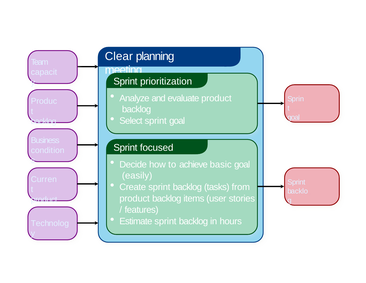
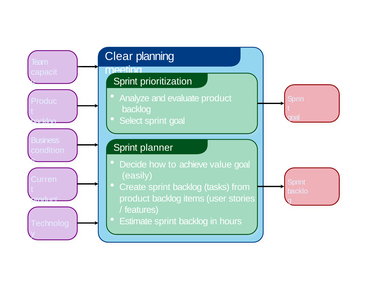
focused: focused -> planner (157, 147)
basic: basic -> value (221, 164)
